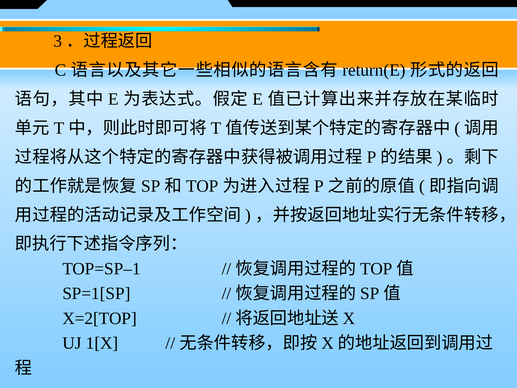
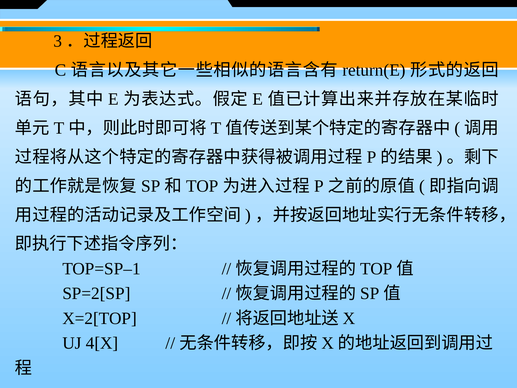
SP=1[SP: SP=1[SP -> SP=2[SP (96, 293)
1[X: 1[X -> 4[X (102, 343)
